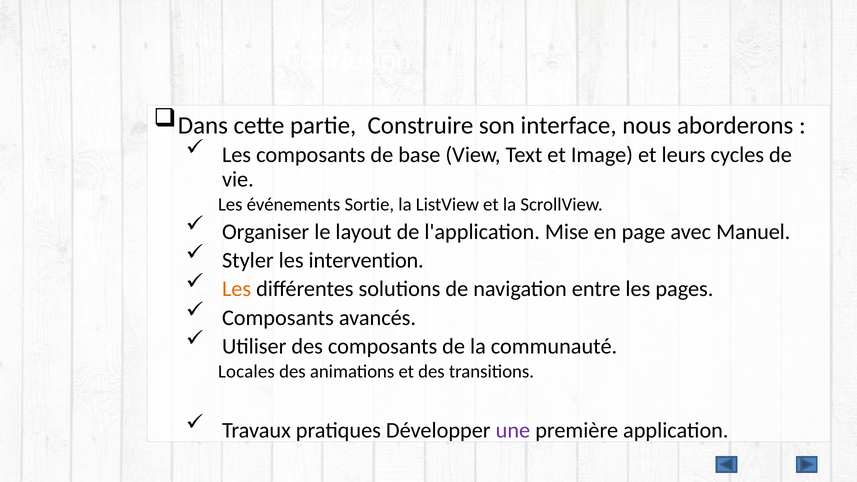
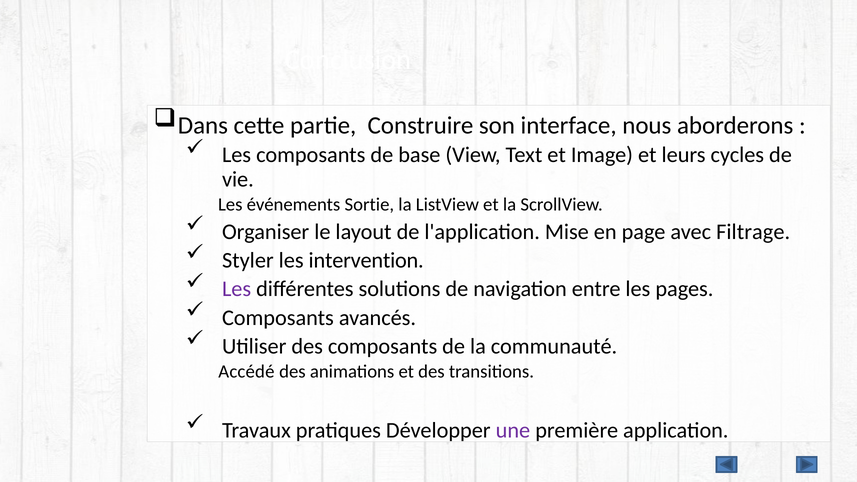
Manuel: Manuel -> Filtrage (753, 232)
Les colour: orange -> purple (237, 289)
Locales: Locales -> Accédé (246, 372)
